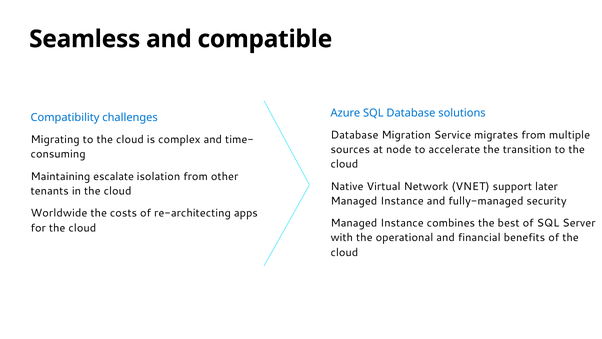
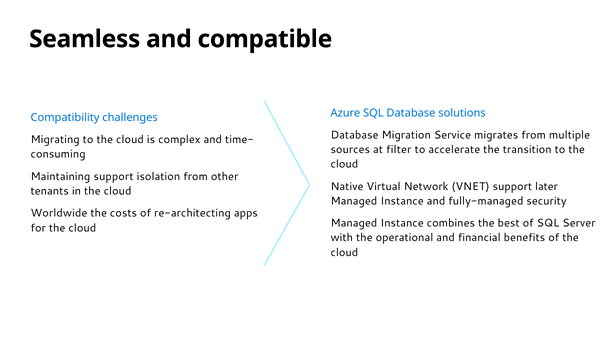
node: node -> filter (399, 149)
Maintaining escalate: escalate -> support (113, 176)
